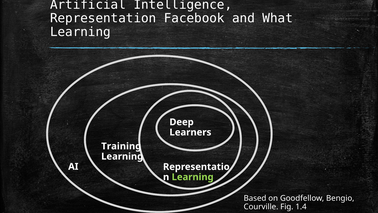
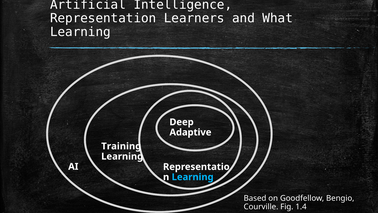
Facebook: Facebook -> Learners (194, 18)
Learners: Learners -> Adaptive (190, 132)
Learning colour: light green -> light blue (193, 177)
